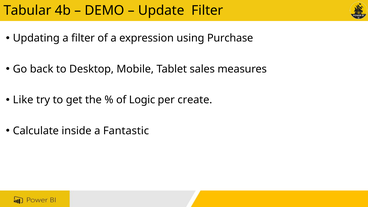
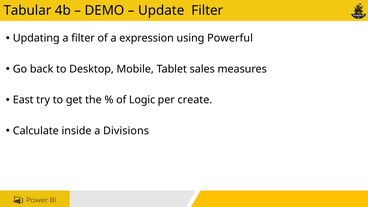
Purchase: Purchase -> Powerful (230, 38)
Like: Like -> East (23, 100)
Fantastic: Fantastic -> Divisions (126, 131)
